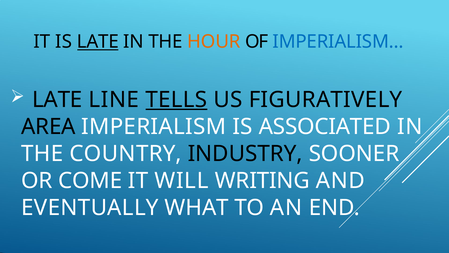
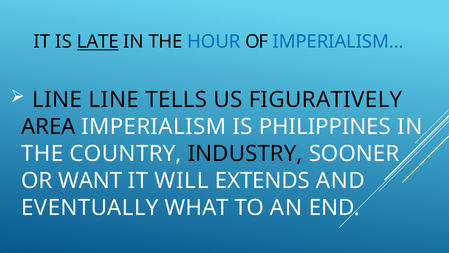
HOUR colour: orange -> blue (214, 42)
LATE: LATE -> LINE (57, 100)
TELLS underline: present -> none (176, 100)
ASSOCIATED: ASSOCIATED -> PHILIPPINES (325, 127)
COME: COME -> WANT (90, 180)
WRITING: WRITING -> EXTENDS (262, 180)
